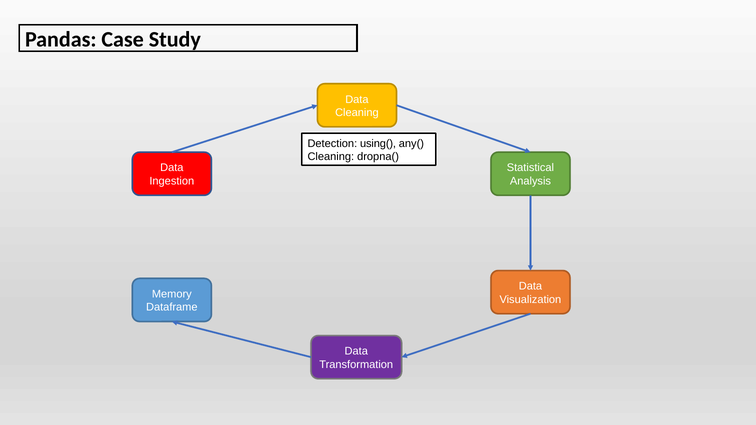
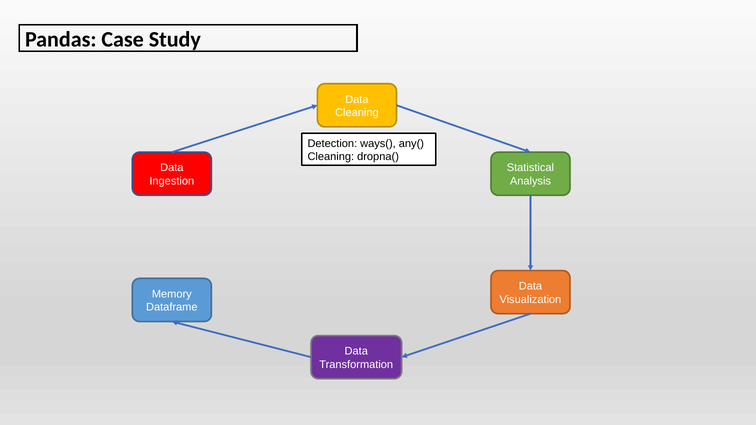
using(: using( -> ways( (378, 144)
